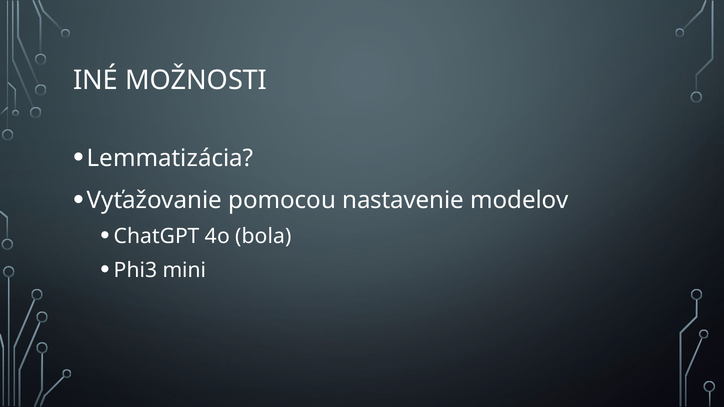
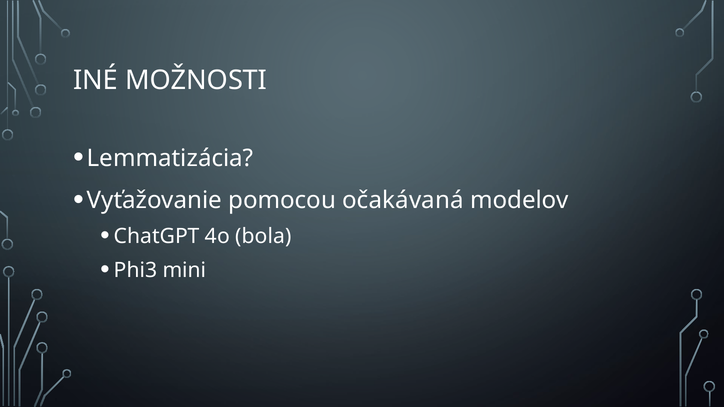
nastavenie: nastavenie -> očakávaná (403, 201)
